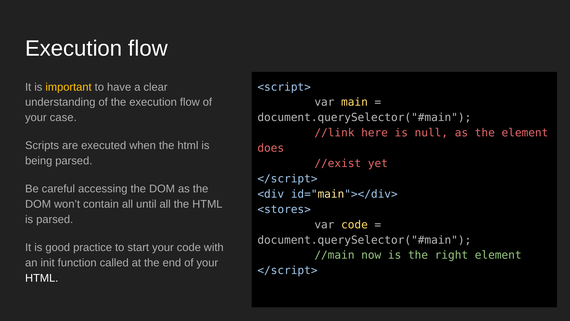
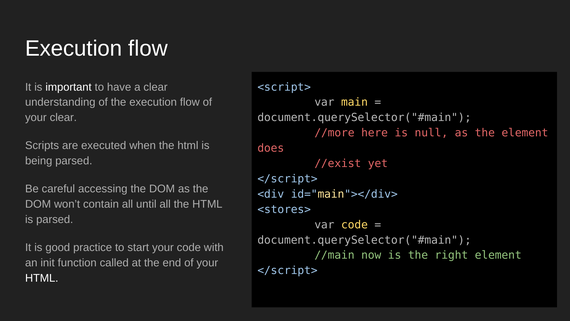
important colour: yellow -> white (69, 87)
your case: case -> clear (63, 118)
//link: //link -> //more (334, 133)
